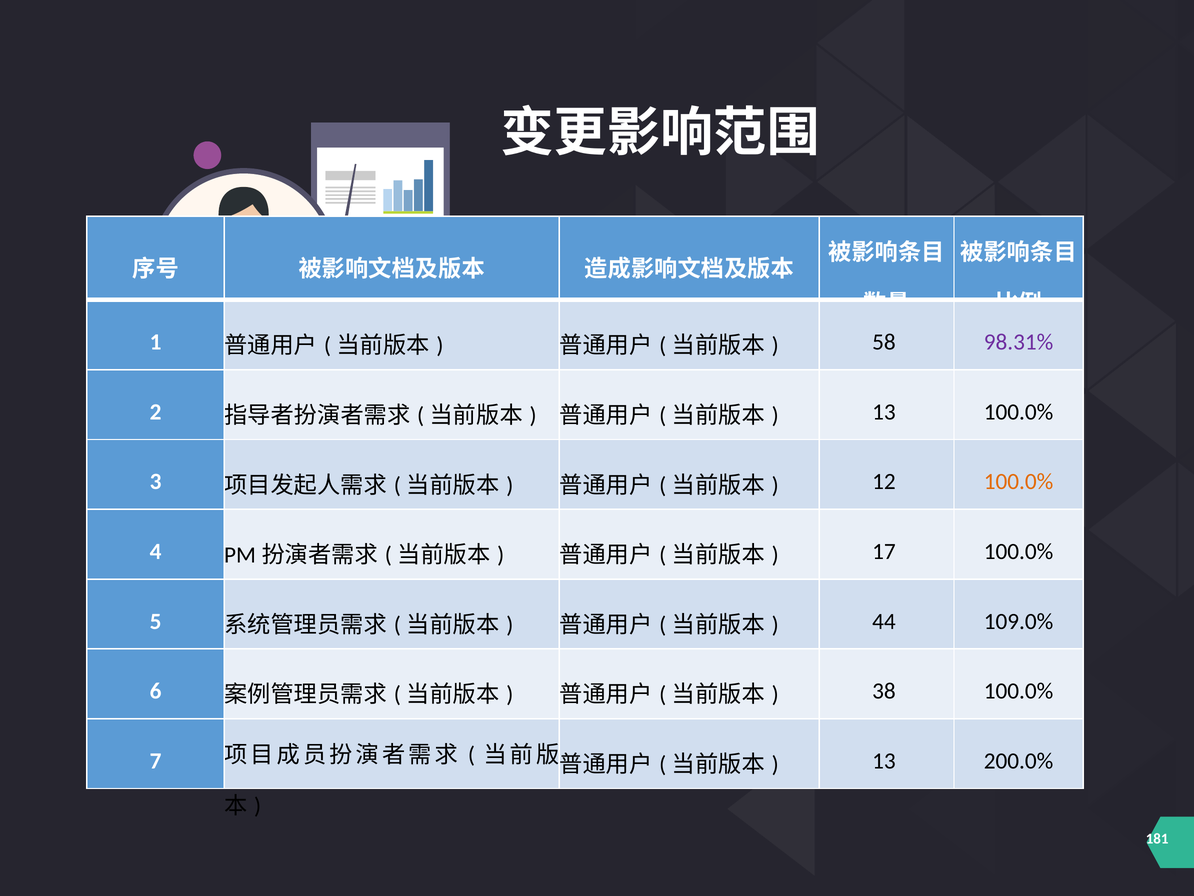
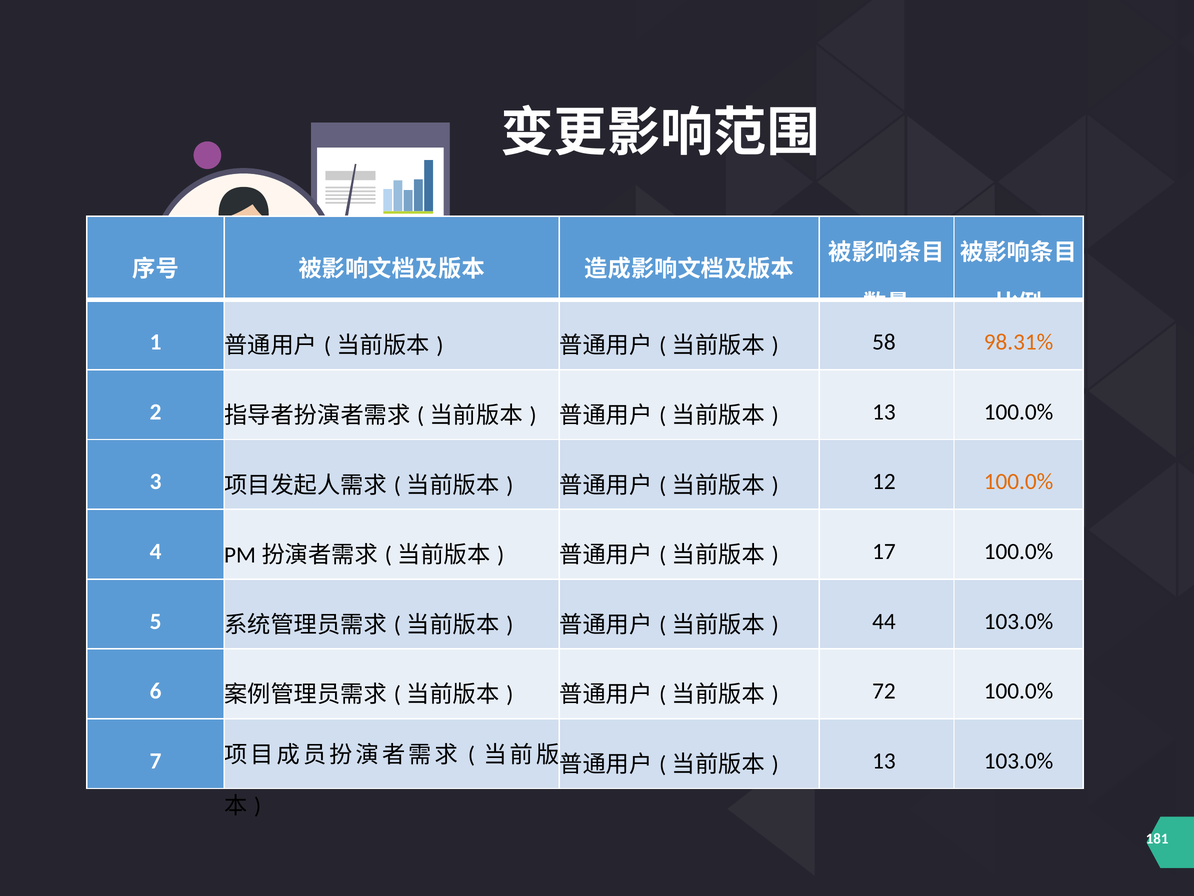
98.31% colour: purple -> orange (1019, 342)
44 109.0%: 109.0% -> 103.0% (1019, 621)
38: 38 -> 72 (884, 691)
13 200.0%: 200.0% -> 103.0% (1019, 761)
